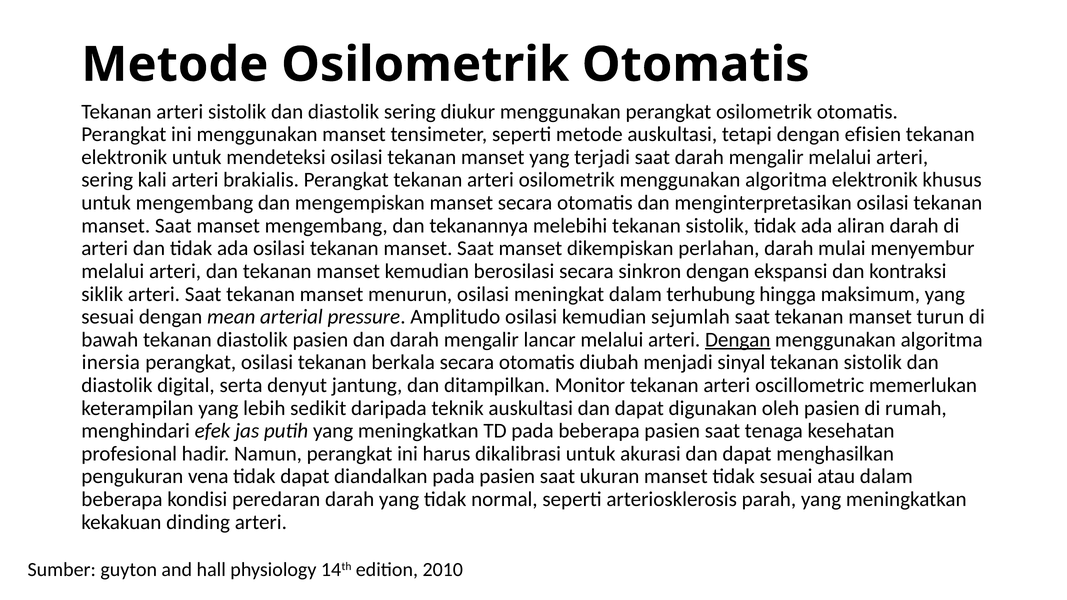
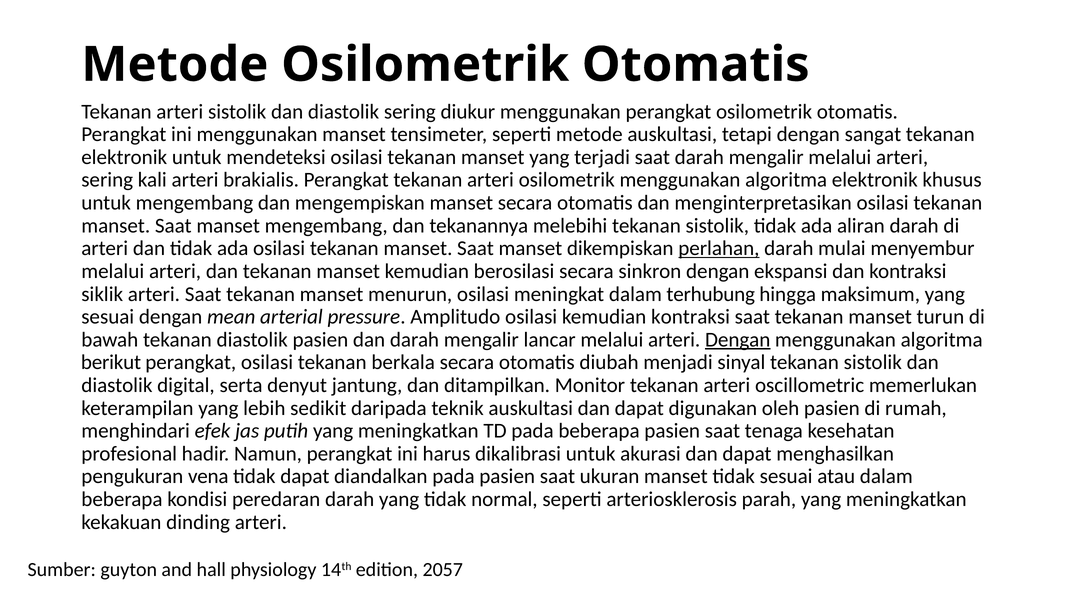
efisien: efisien -> sangat (873, 134)
perlahan underline: none -> present (719, 249)
kemudian sejumlah: sejumlah -> kontraksi (691, 317)
inersia: inersia -> berikut (111, 363)
2010: 2010 -> 2057 (443, 570)
